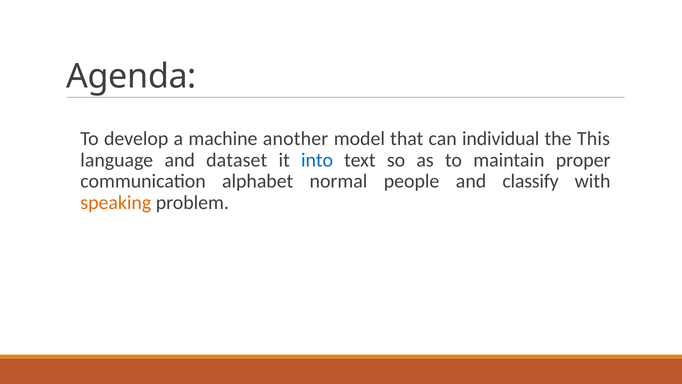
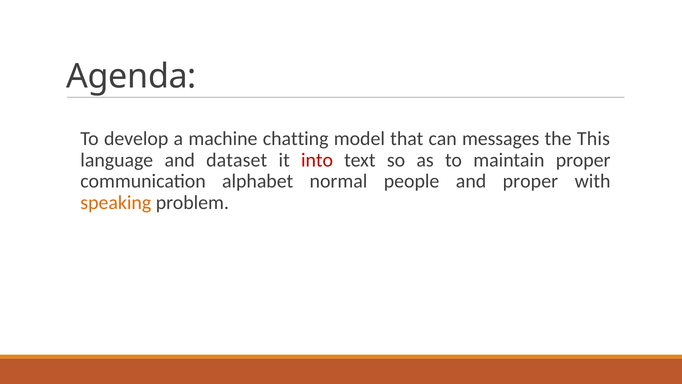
another: another -> chatting (296, 138)
individual: individual -> messages (501, 138)
into colour: blue -> red (317, 160)
and classify: classify -> proper (530, 181)
